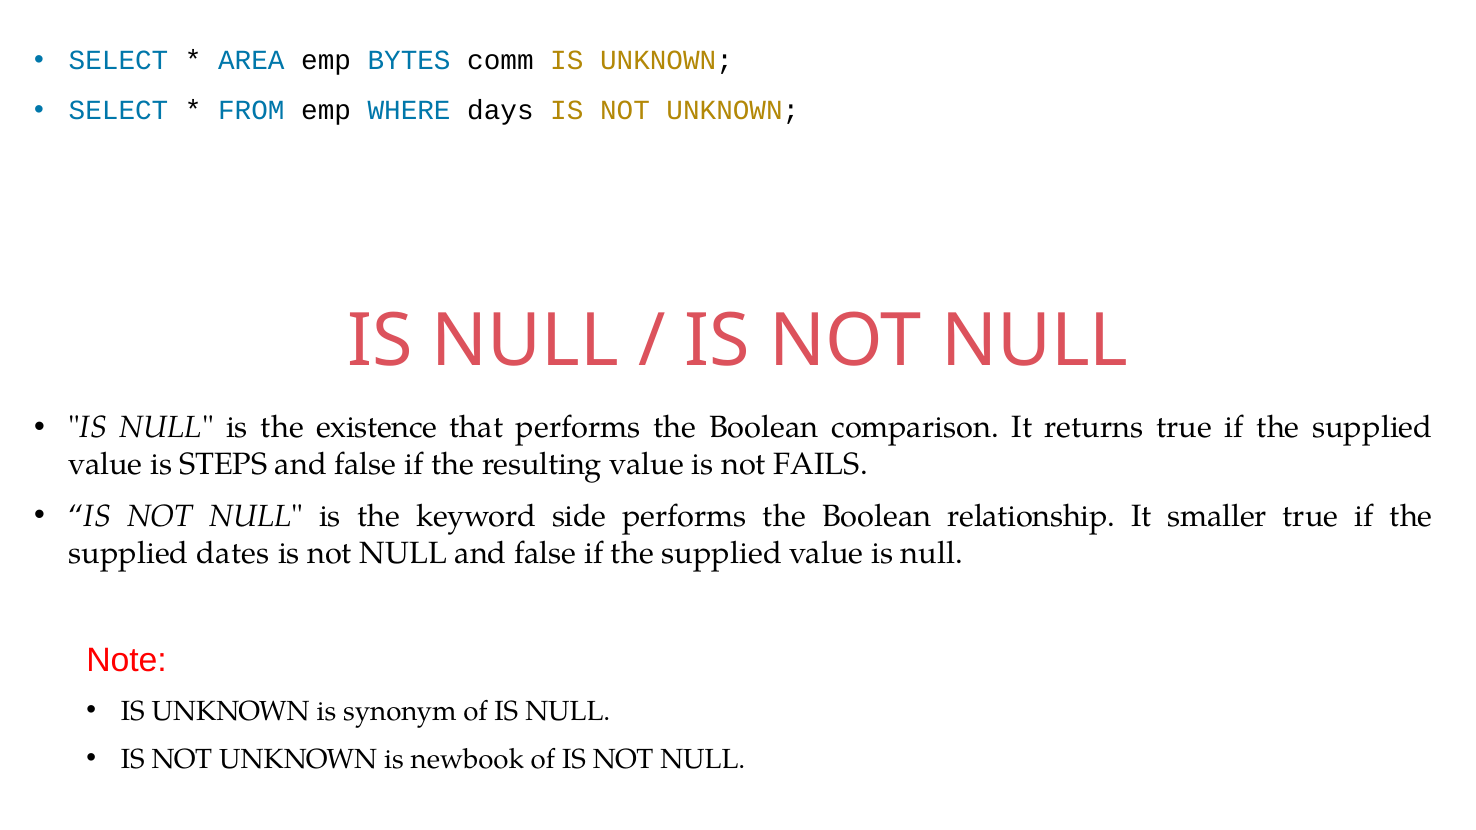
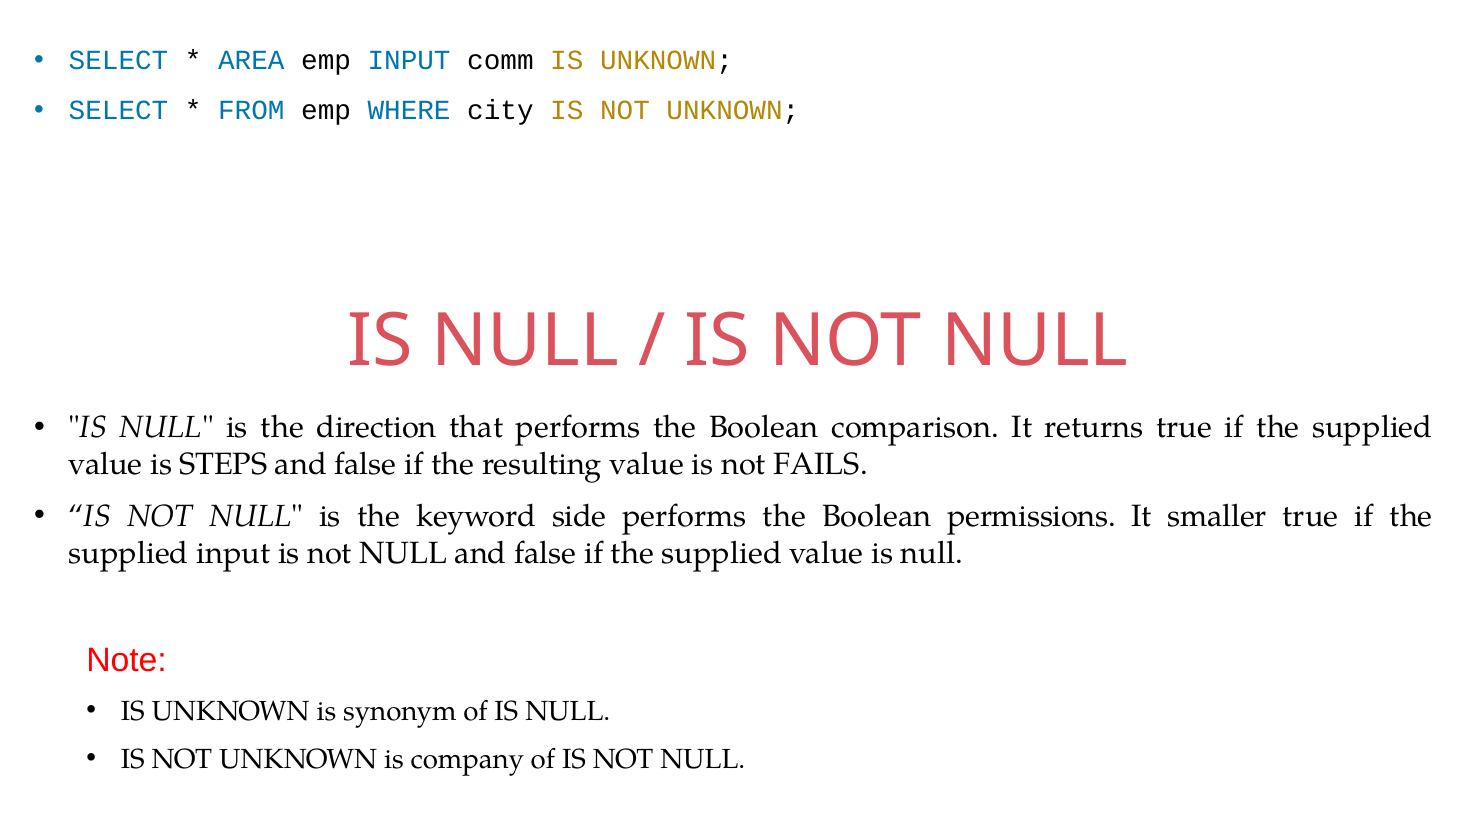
emp BYTES: BYTES -> INPUT (409, 61)
days: days -> city (500, 110)
existence: existence -> direction (377, 428)
relationship: relationship -> permissions (1032, 516)
supplied dates: dates -> input (233, 553)
newbook: newbook -> company (467, 759)
